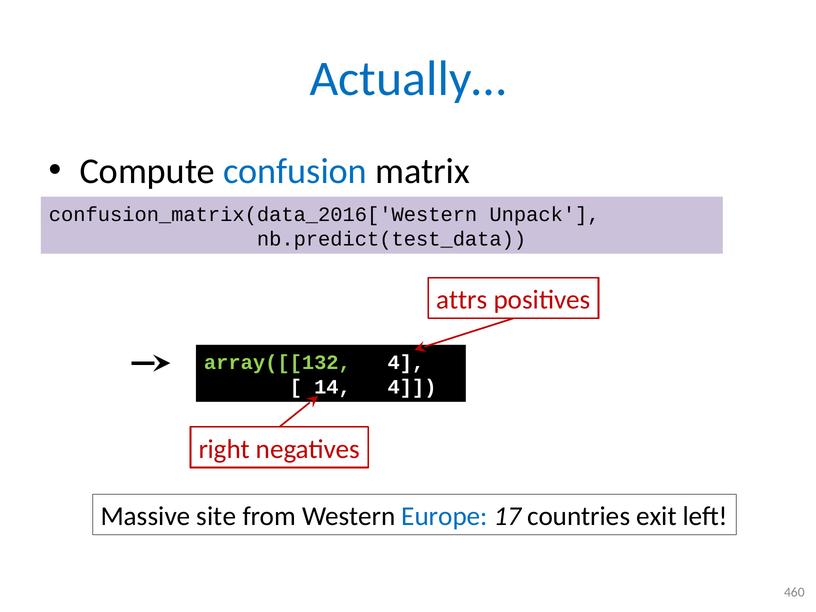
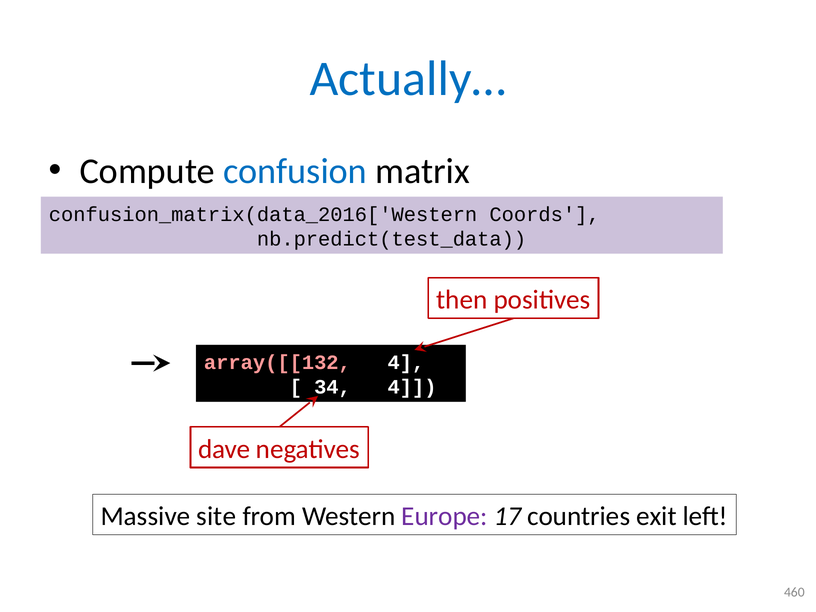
Unpack: Unpack -> Coords (545, 214)
attrs: attrs -> then (462, 300)
array([[132 colour: light green -> pink (277, 363)
14: 14 -> 34 (332, 387)
right: right -> dave (224, 449)
Europe colour: blue -> purple (444, 516)
